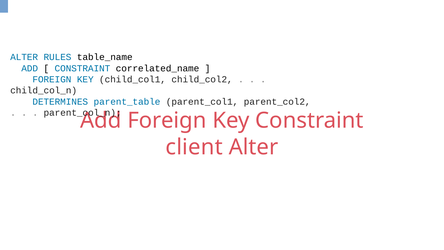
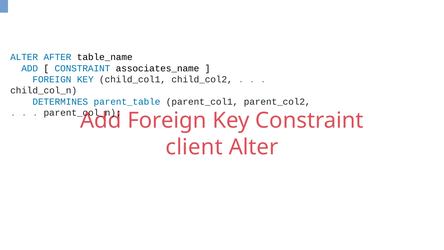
RULES: RULES -> AFTER (57, 57)
correlated_name: correlated_name -> associates_name (158, 68)
